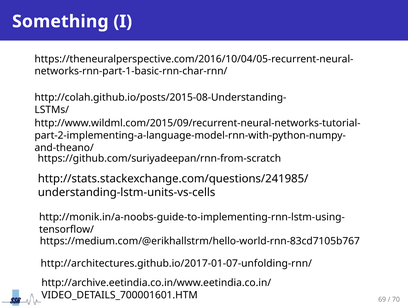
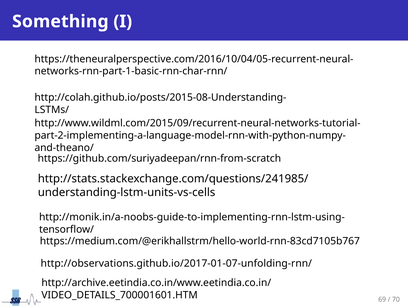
http://architectures.github.io/2017-01-07-unfolding-rnn/: http://architectures.github.io/2017-01-07-unfolding-rnn/ -> http://observations.github.io/2017-01-07-unfolding-rnn/ (176, 264)
